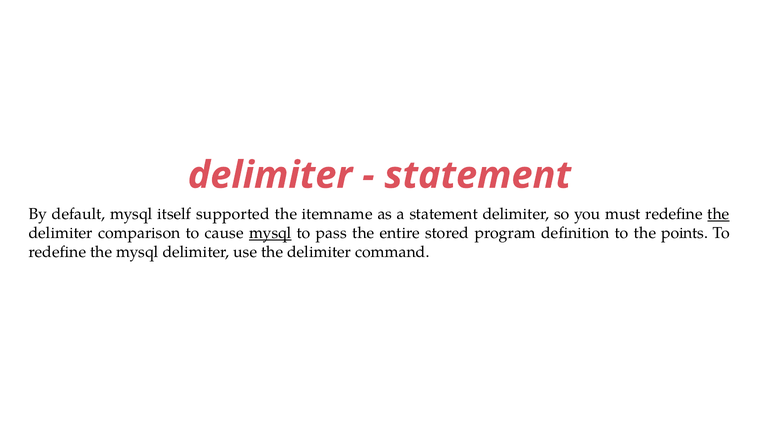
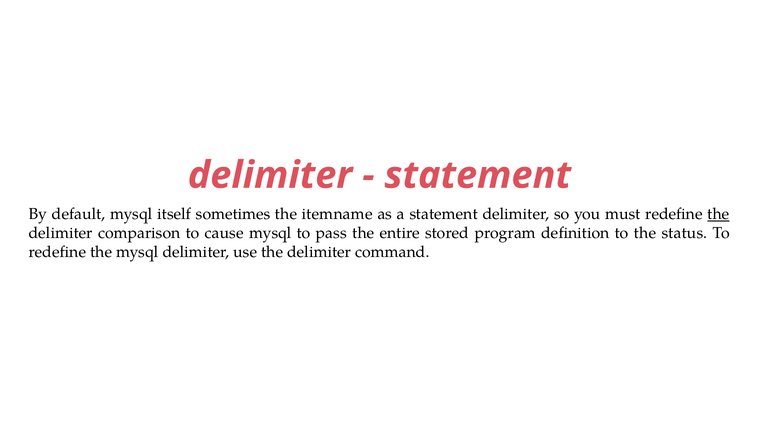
supported: supported -> sometimes (233, 214)
mysql underline: present -> none (270, 233)
points: points -> status (684, 233)
